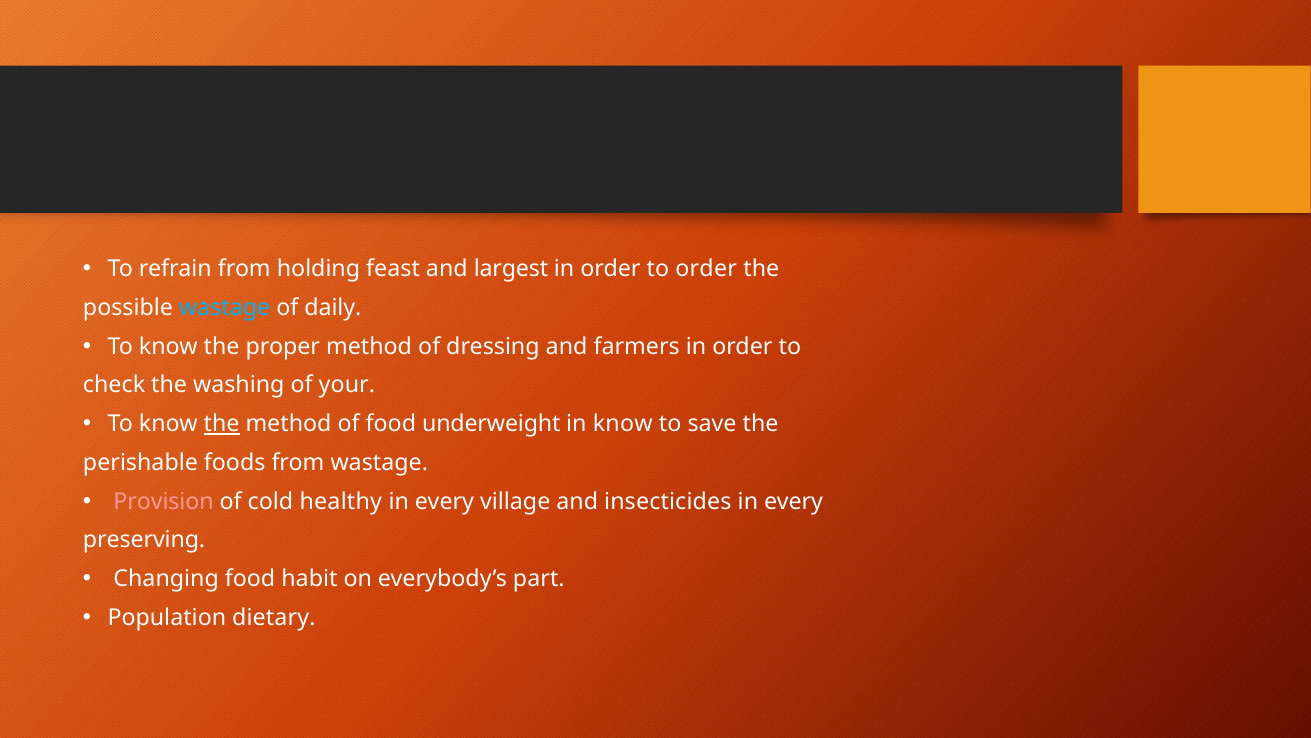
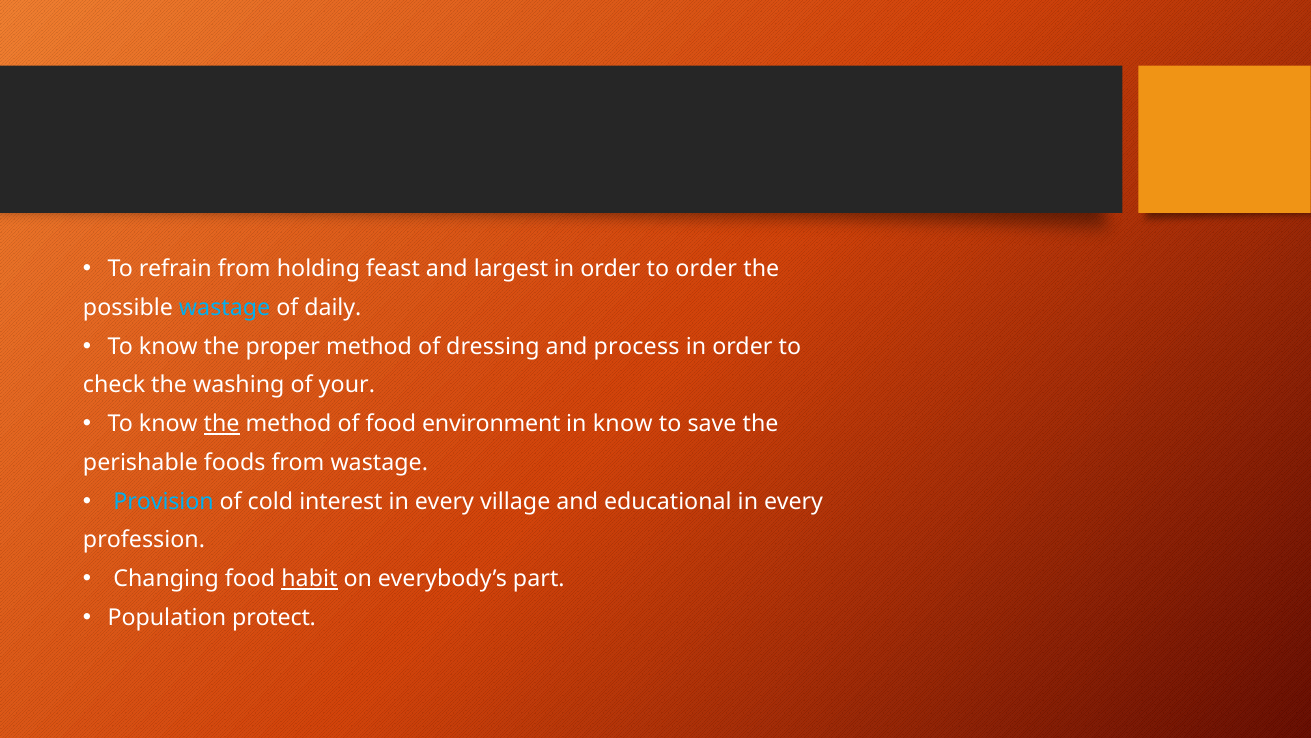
farmers: farmers -> process (637, 346)
underweight: underweight -> environment (491, 424)
Provision colour: pink -> light blue (164, 501)
healthy: healthy -> interest (341, 501)
insecticides: insecticides -> educational (668, 501)
preserving: preserving -> profession (144, 540)
habit underline: none -> present (309, 579)
dietary: dietary -> protect (274, 617)
